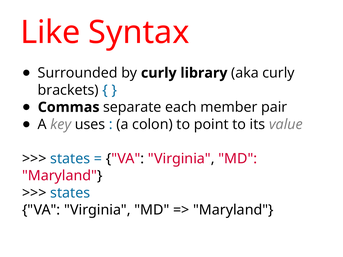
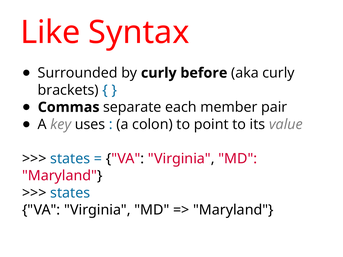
library: library -> before (204, 73)
